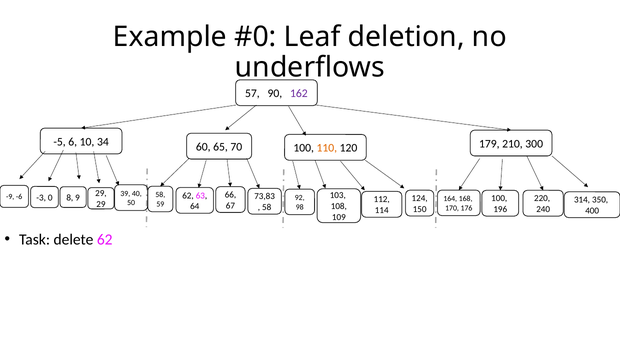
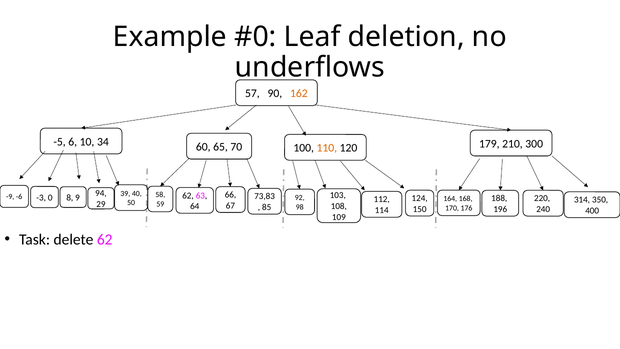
162 colour: purple -> orange (299, 93)
-6 29: 29 -> 94 (101, 193)
100: 100 -> 188 (499, 198)
58: 58 -> 85 (267, 207)
